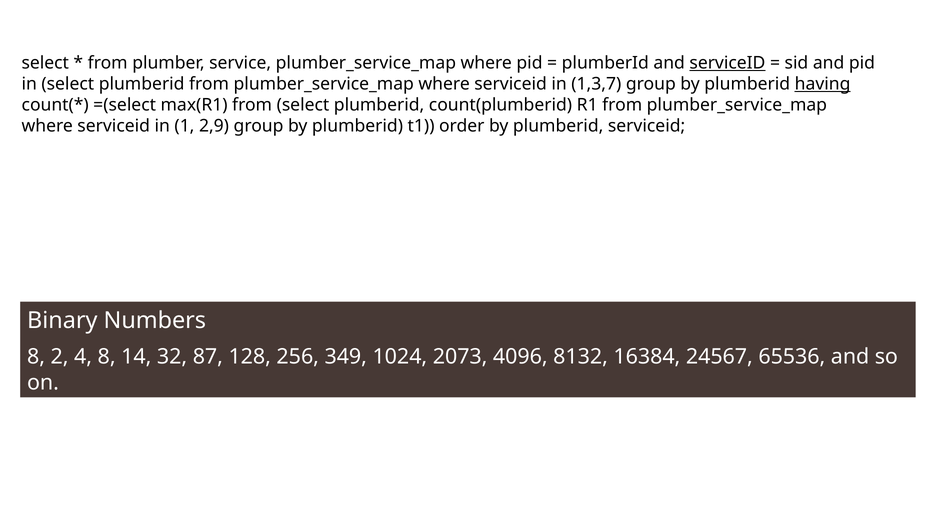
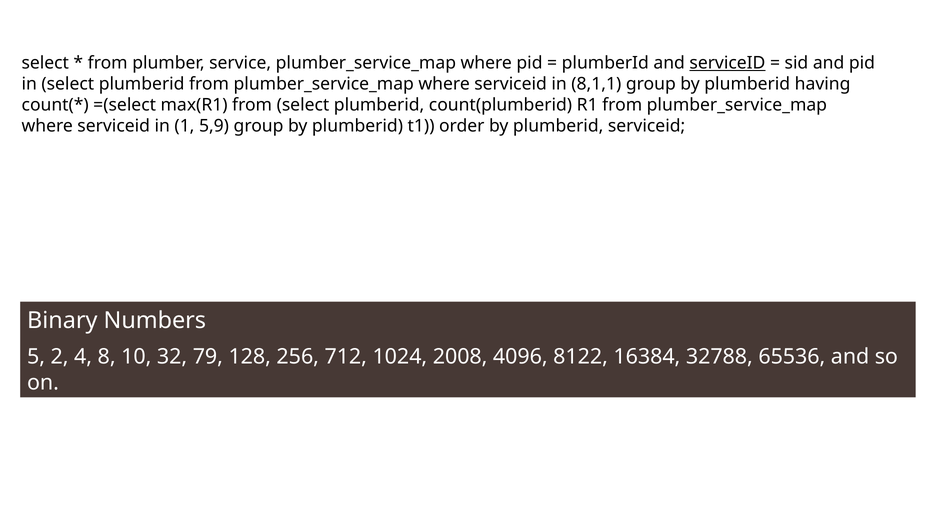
1,3,7: 1,3,7 -> 8,1,1 (596, 84)
having underline: present -> none (823, 84)
2,9: 2,9 -> 5,9 (214, 126)
8: 8 -> 5 (36, 357)
14: 14 -> 10 (136, 357)
87: 87 -> 79 (208, 357)
349: 349 -> 712 (346, 357)
2073: 2073 -> 2008 (460, 357)
8132: 8132 -> 8122 (581, 357)
24567: 24567 -> 32788 (719, 357)
